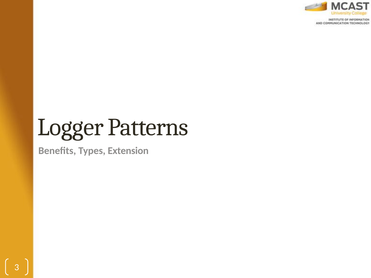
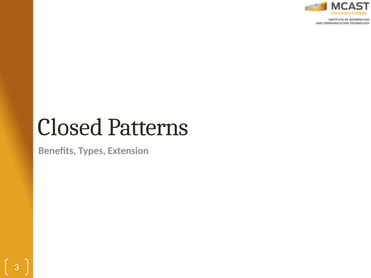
Logger: Logger -> Closed (70, 127)
